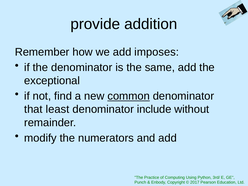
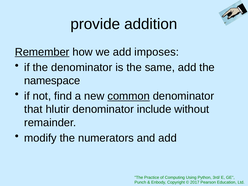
Remember underline: none -> present (42, 52)
exceptional: exceptional -> namespace (52, 81)
least: least -> hlutir (58, 109)
